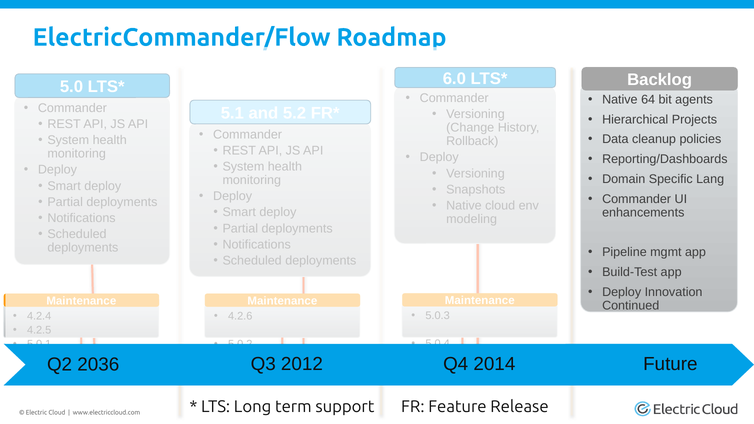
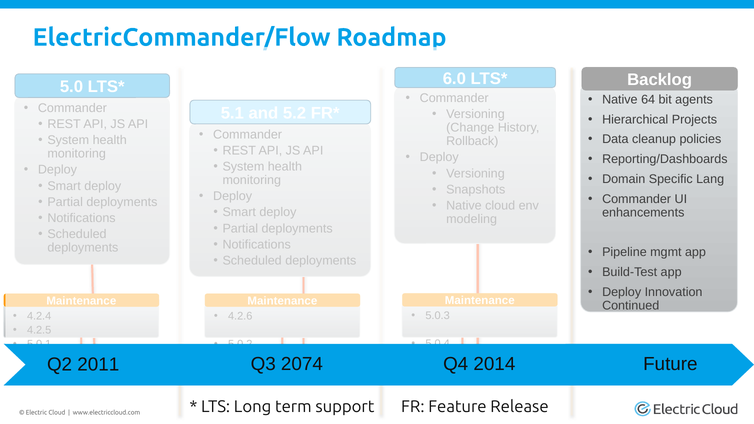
2036: 2036 -> 2011 (98, 365)
2012: 2012 -> 2074 (302, 364)
